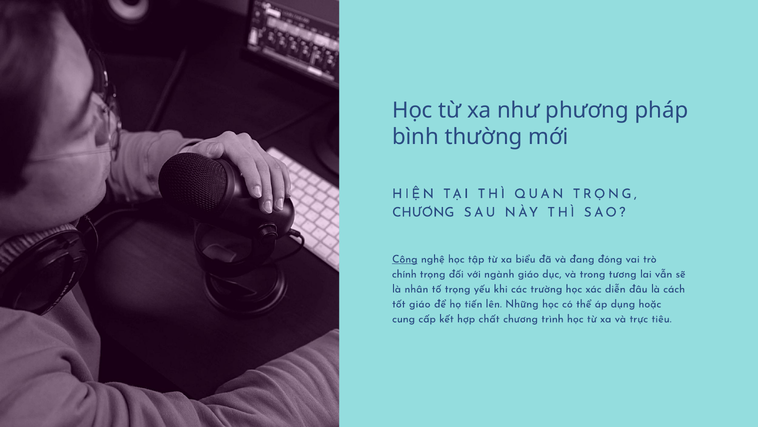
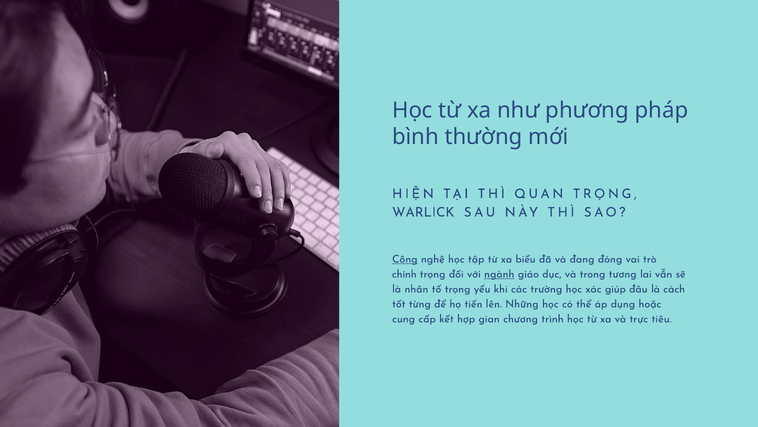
CHƯƠNG: CHƯƠNG -> WARLICK (423, 212)
ngành underline: none -> present (499, 274)
diễn: diễn -> giúp (615, 289)
tốt giáo: giáo -> từng (420, 303)
chất: chất -> gian (489, 318)
